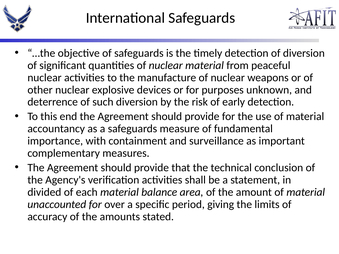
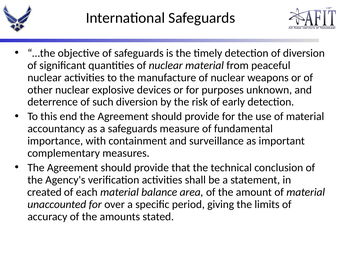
divided: divided -> created (44, 192)
